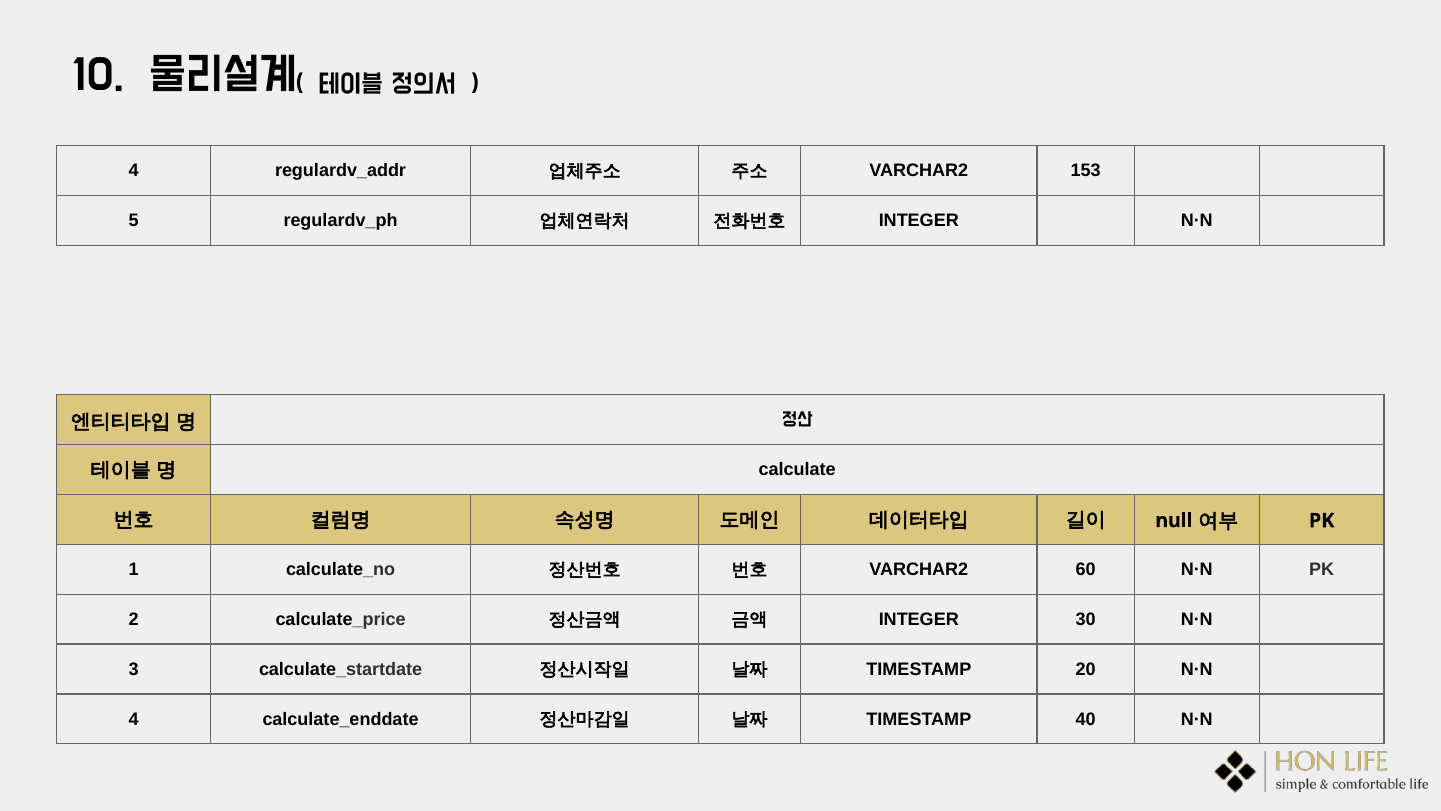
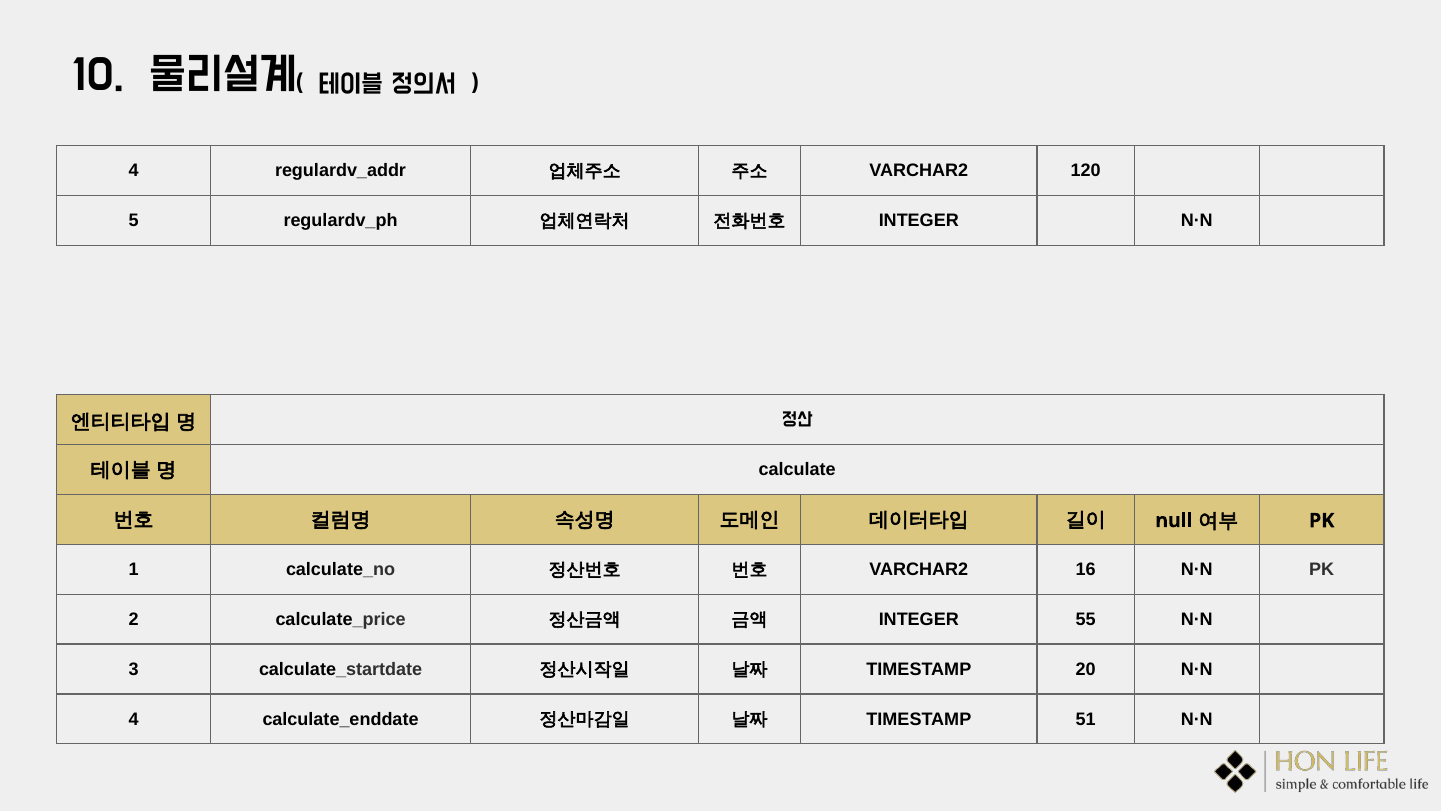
153: 153 -> 120 (1086, 171)
60: 60 -> 16 (1086, 569)
30: 30 -> 55 (1086, 619)
40: 40 -> 51 (1086, 719)
